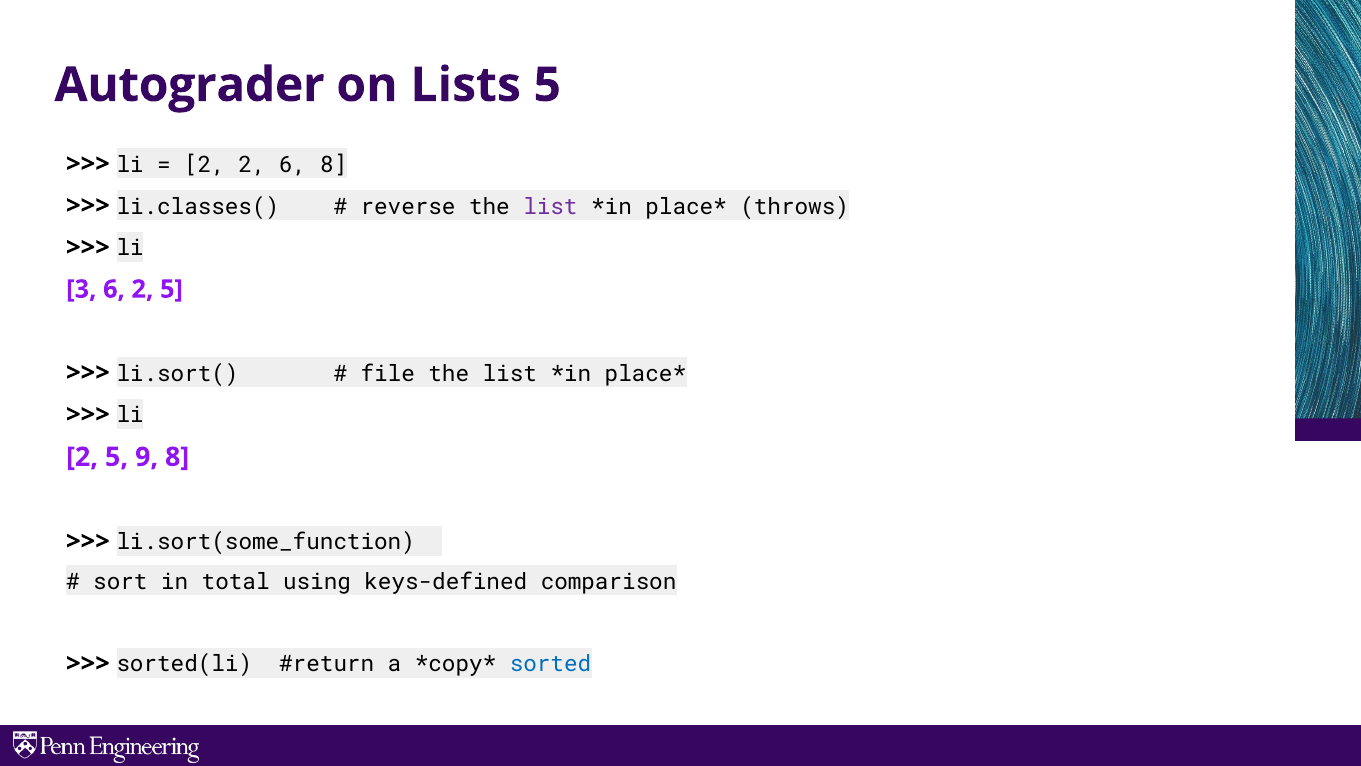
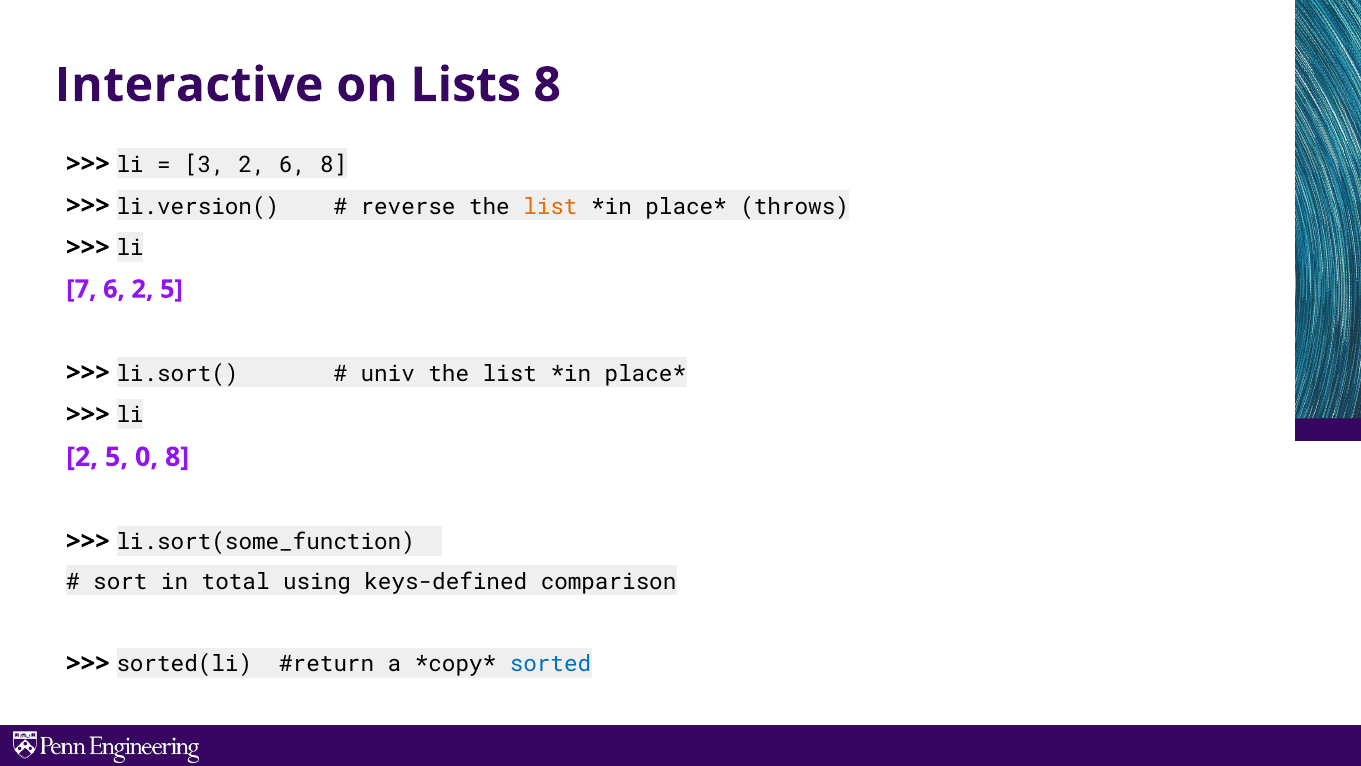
Autograder: Autograder -> Interactive (189, 85)
Lists 5: 5 -> 8 (547, 85)
2: 2 -> 3 (205, 165)
li.classes(: li.classes( -> li.version( (198, 207)
list colour: purple -> orange (550, 207)
3: 3 -> 7 (81, 289)
file: file -> univ (388, 373)
9: 9 -> 0 (147, 457)
